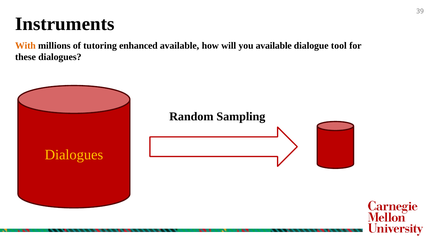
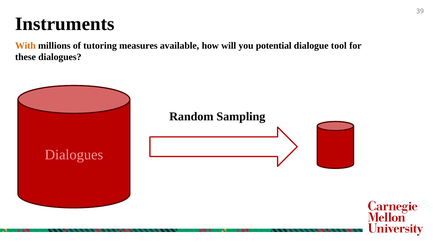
enhanced: enhanced -> measures (138, 46)
you available: available -> potential (274, 46)
Dialogues colour: yellow -> pink (74, 155)
